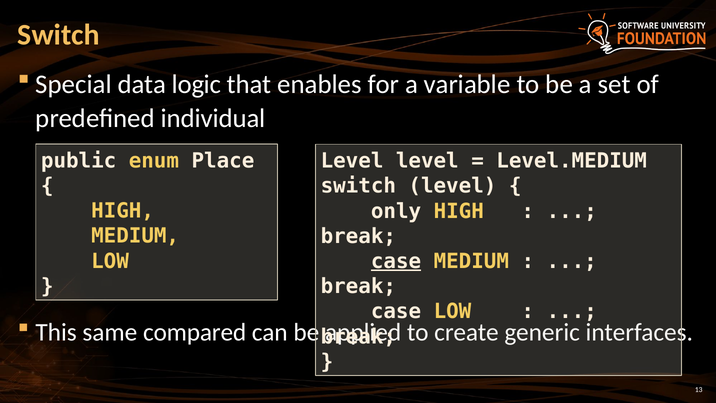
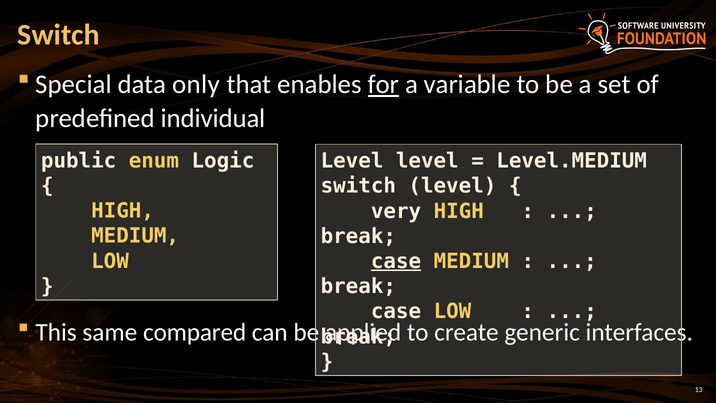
logic: logic -> only (196, 84)
for underline: none -> present (384, 84)
Place: Place -> Logic (223, 161)
only: only -> very (396, 211)
